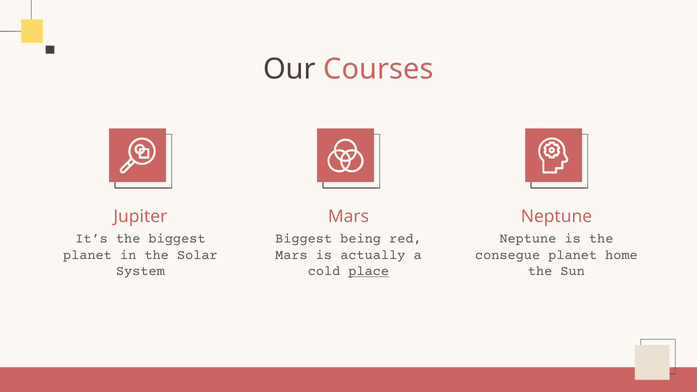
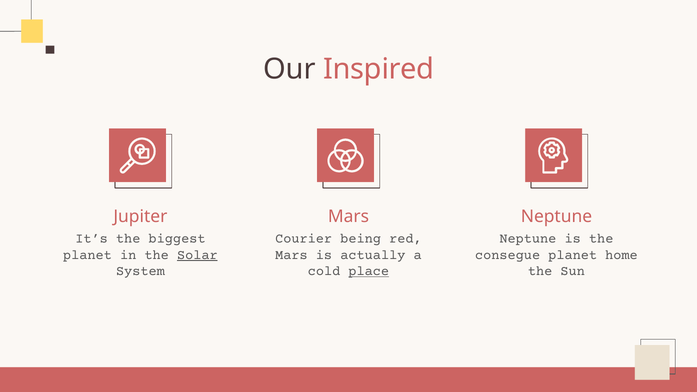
Courses: Courses -> Inspired (379, 69)
Biggest: Biggest -> Courier (304, 238)
Solar underline: none -> present (197, 255)
